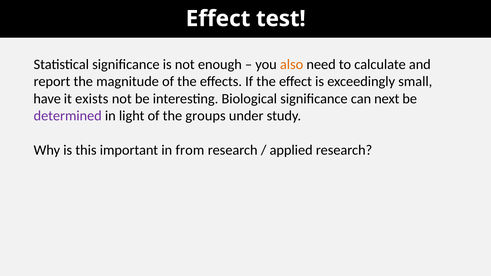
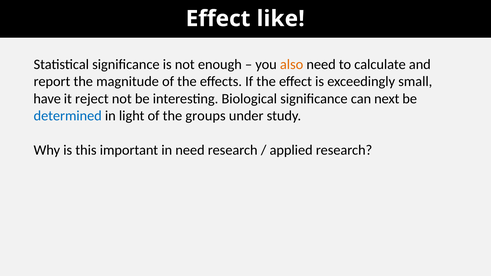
test: test -> like (281, 19)
exists: exists -> reject (92, 99)
determined colour: purple -> blue (68, 116)
in from: from -> need (190, 150)
